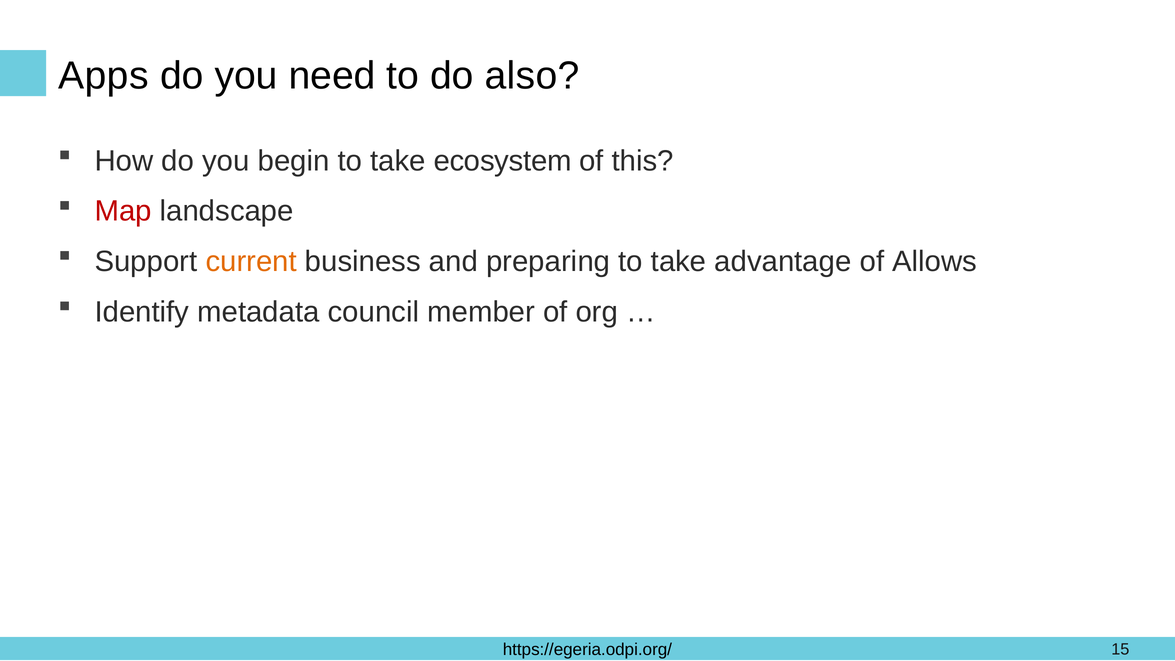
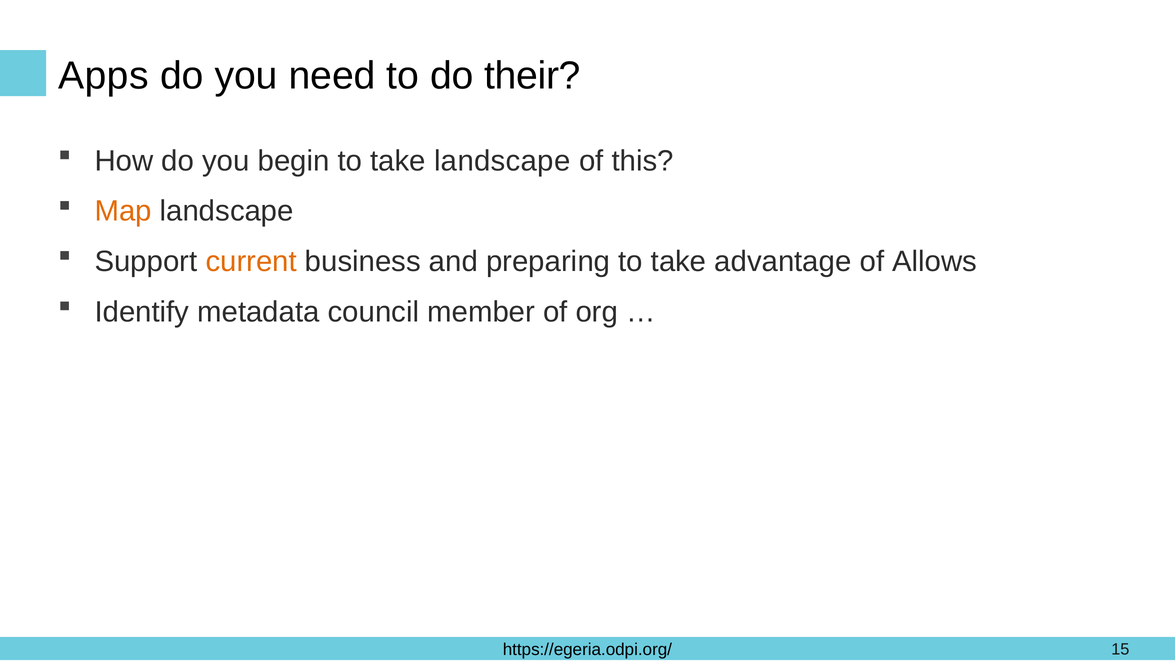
also: also -> their (533, 76)
take ecosystem: ecosystem -> landscape (502, 161)
Map colour: red -> orange (123, 211)
